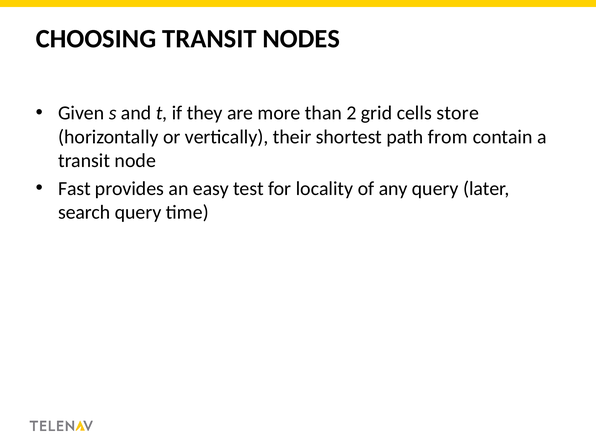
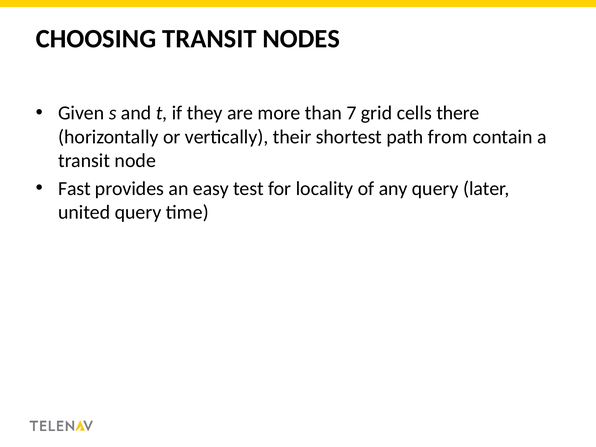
2: 2 -> 7 (352, 113)
store: store -> there (458, 113)
search: search -> united (84, 212)
